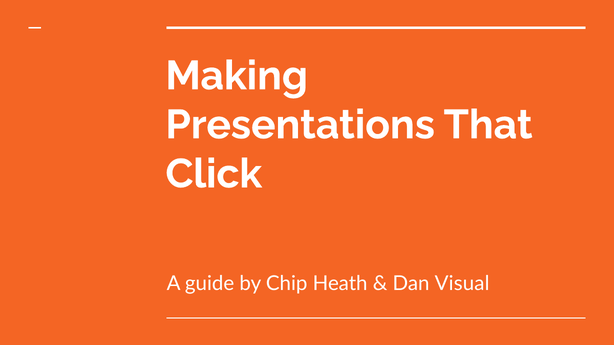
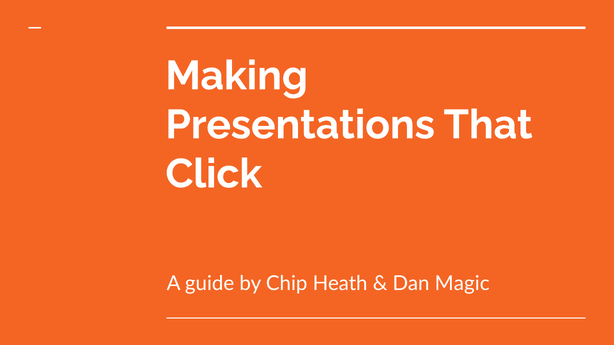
Visual: Visual -> Magic (462, 284)
